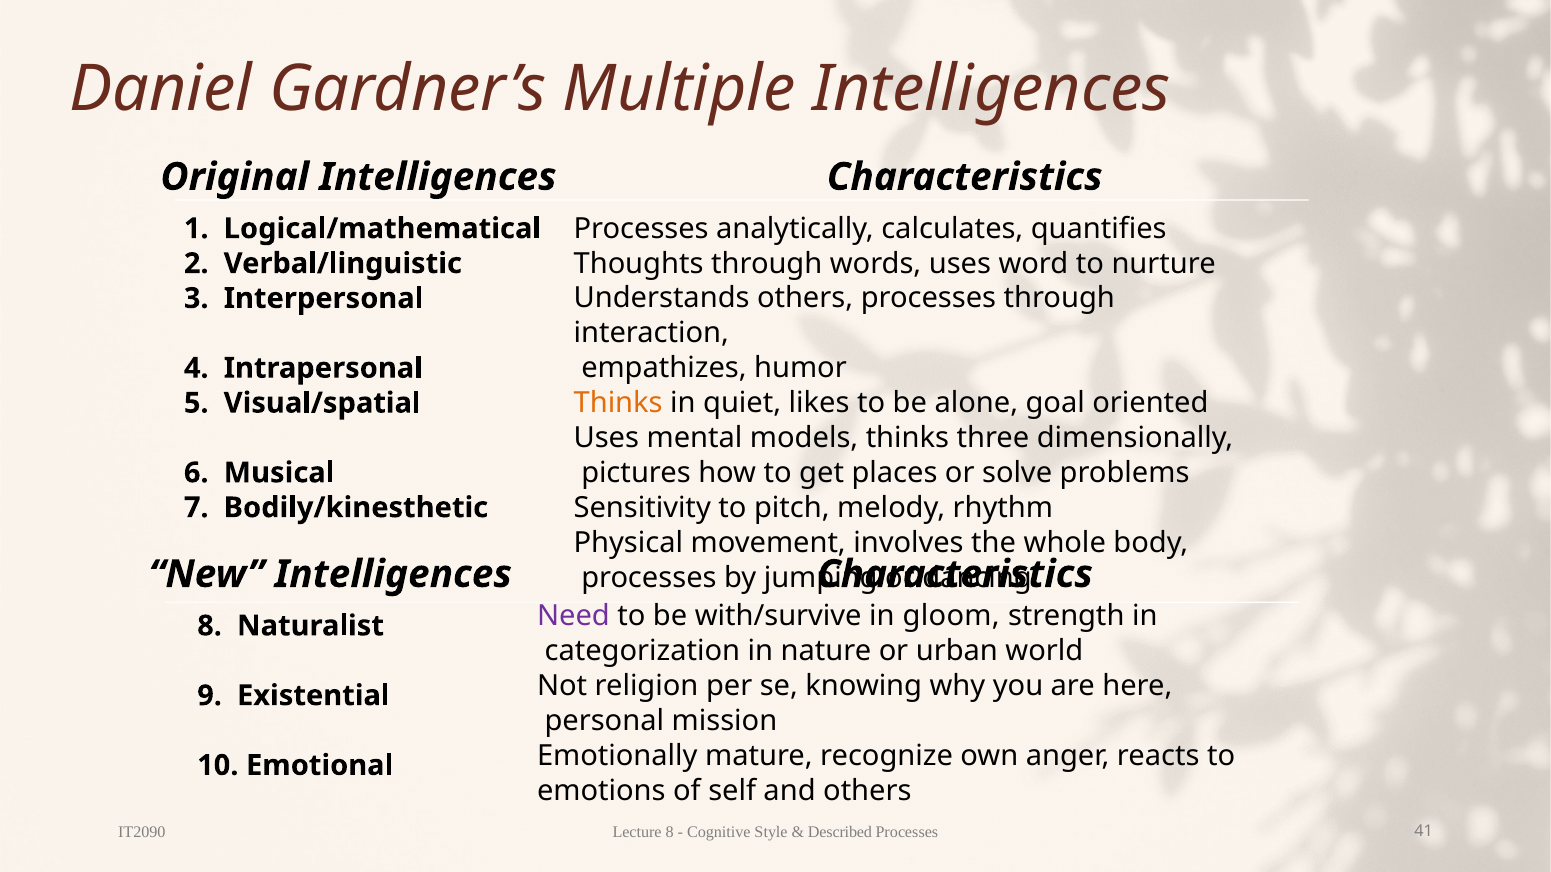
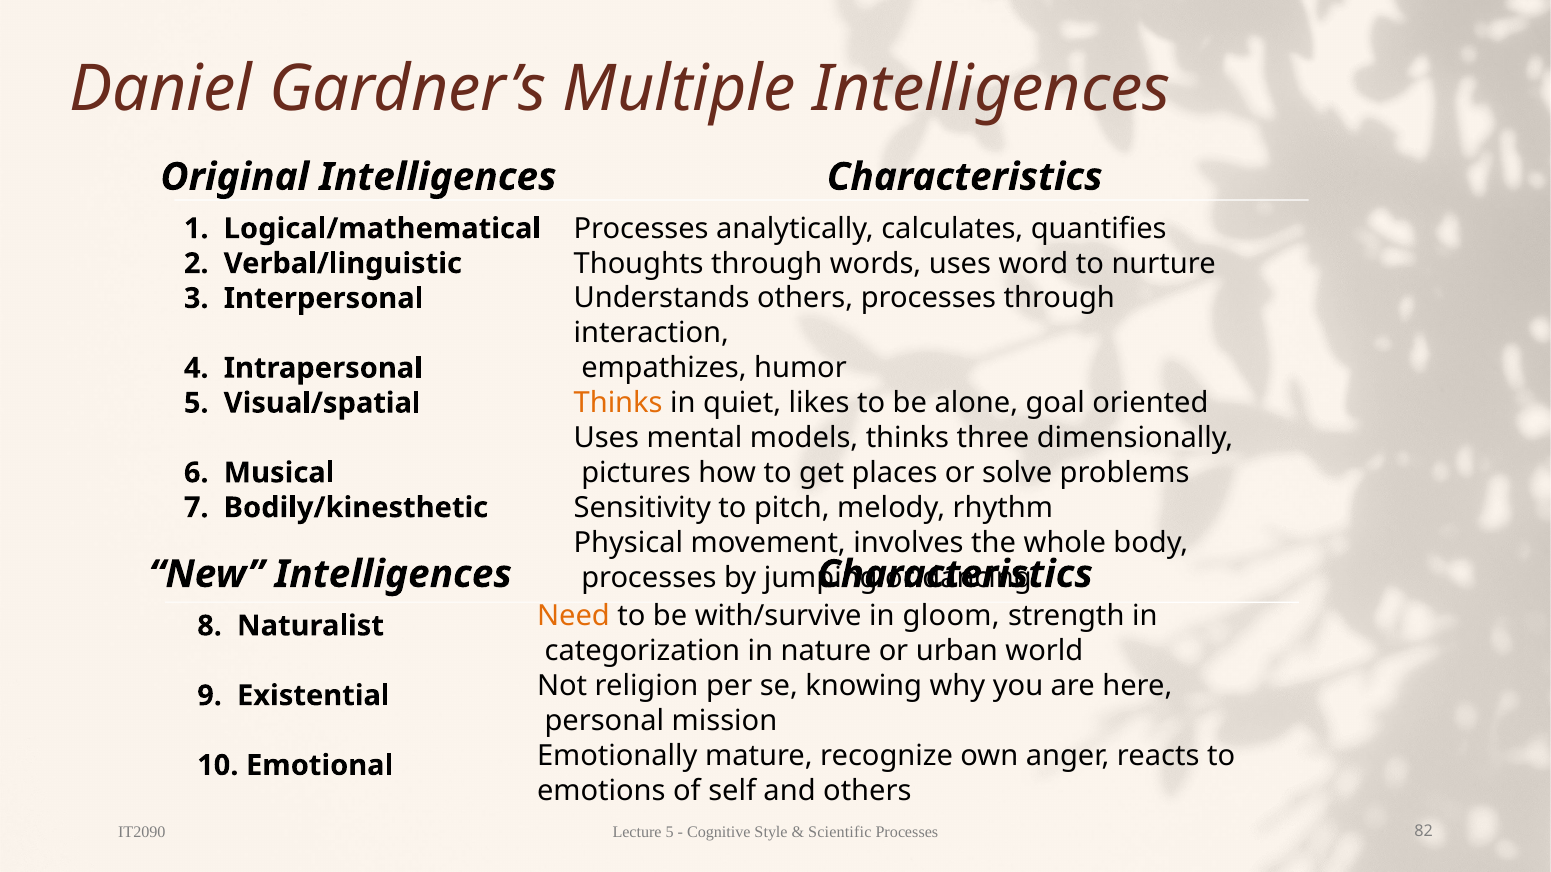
Need colour: purple -> orange (573, 616)
Lecture 8: 8 -> 5 (670, 833)
Described: Described -> Scientific (840, 833)
41: 41 -> 82 (1424, 832)
